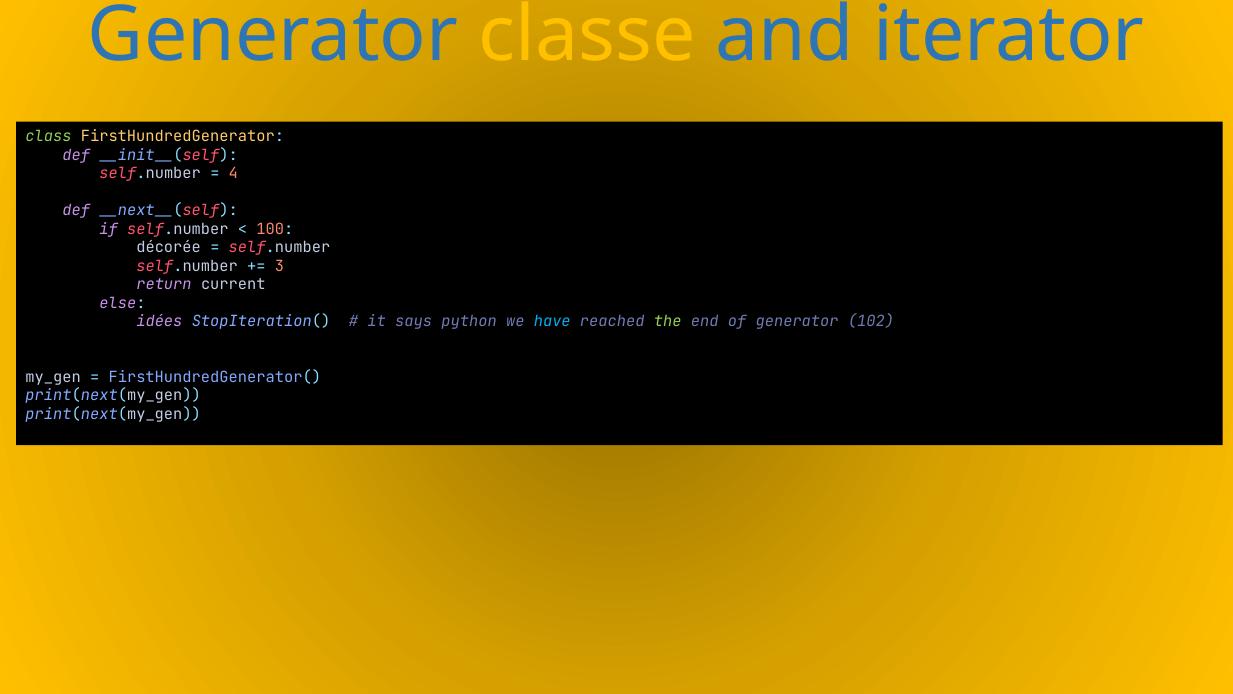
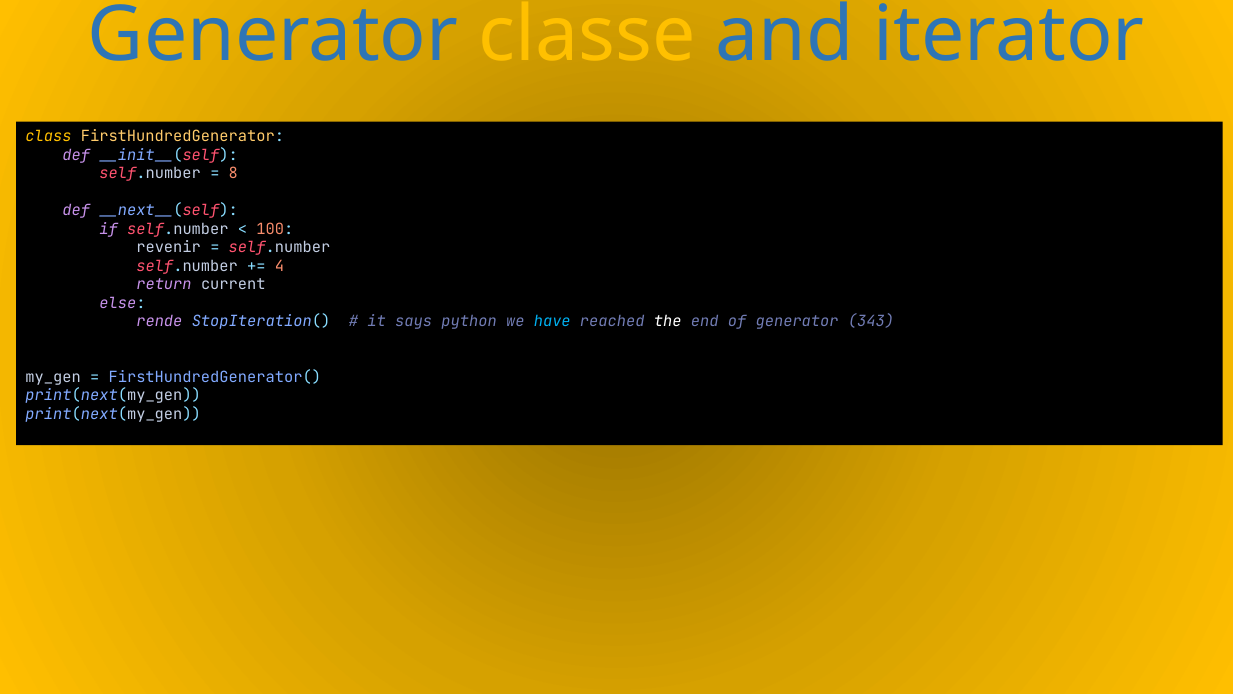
class colour: light green -> yellow (48, 136)
4: 4 -> 8 (233, 173)
décorée: décorée -> revenir (169, 247)
3: 3 -> 4 (280, 266)
idées: idées -> rende (159, 321)
the colour: light green -> white (668, 321)
102: 102 -> 343 (871, 321)
